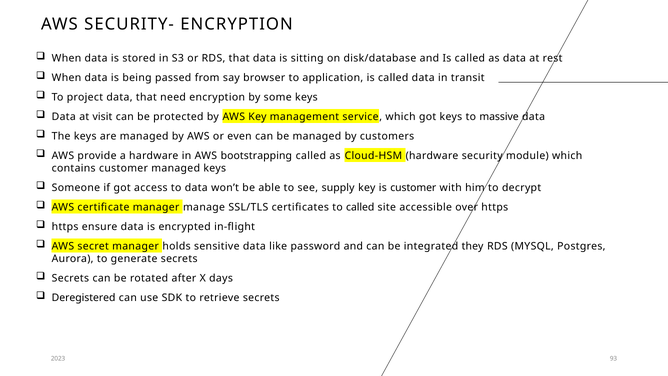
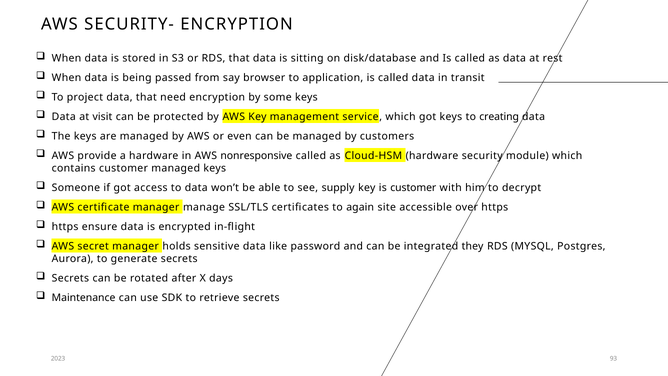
massive: massive -> creating (499, 116)
bootstrapping: bootstrapping -> nonresponsive (256, 155)
to called: called -> again (360, 207)
Deregistered: Deregistered -> Maintenance (84, 297)
